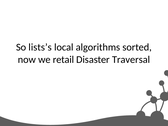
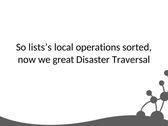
algorithms: algorithms -> operations (98, 47)
retail: retail -> great (63, 60)
